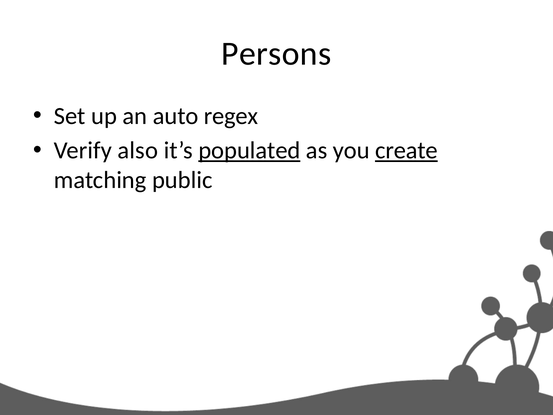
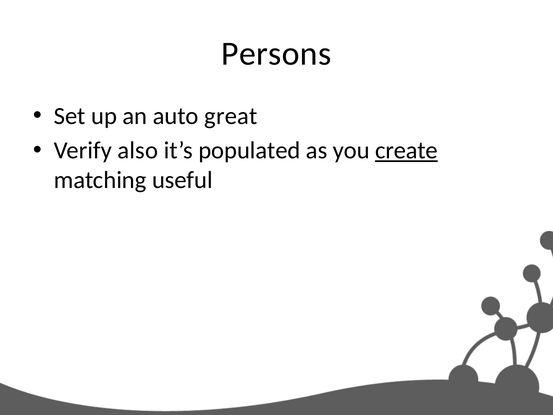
regex: regex -> great (231, 116)
populated underline: present -> none (249, 150)
public: public -> useful (182, 180)
